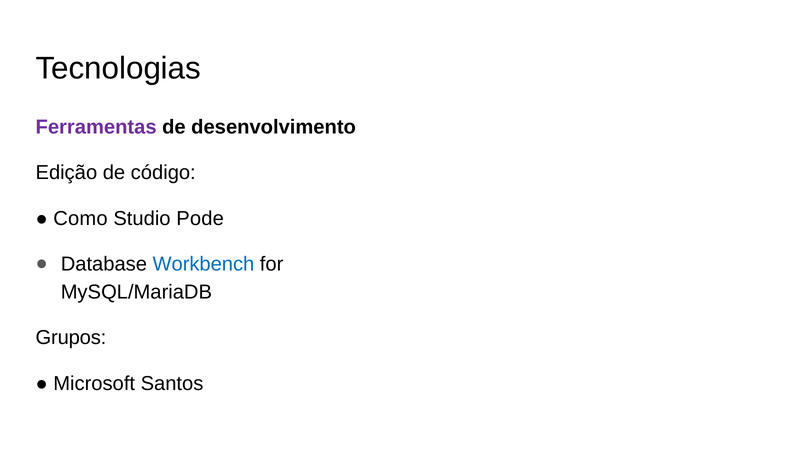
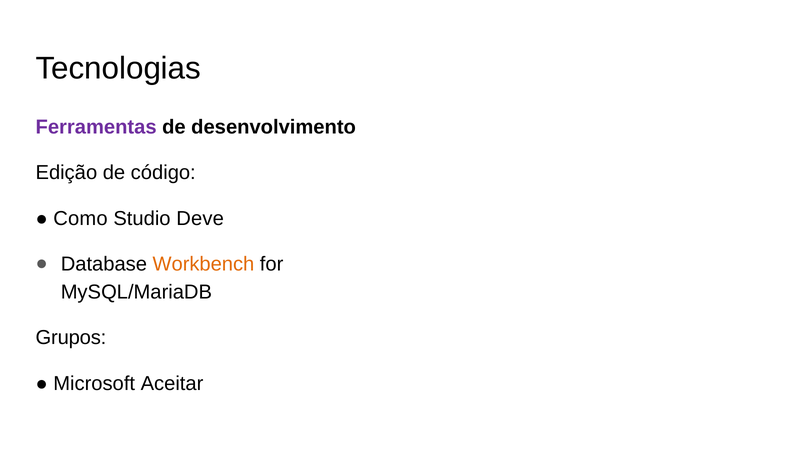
Pode: Pode -> Deve (200, 218)
Workbench colour: blue -> orange (203, 264)
Santos: Santos -> Aceitar (172, 383)
